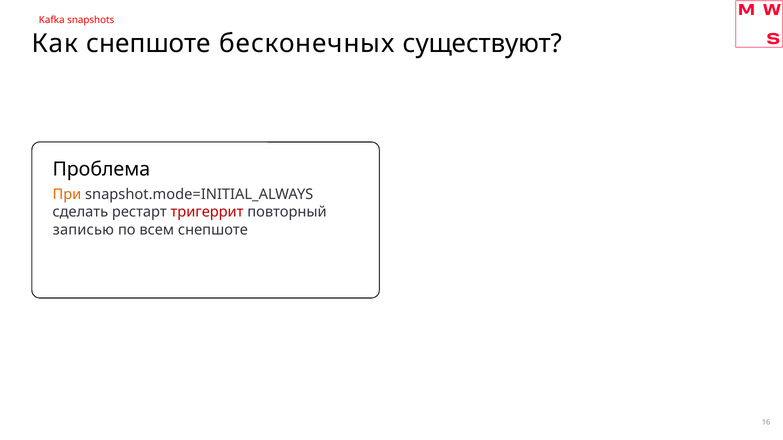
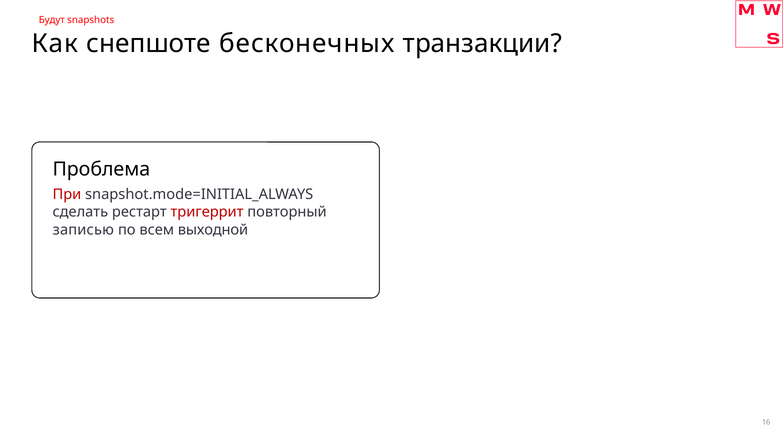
Kafka: Kafka -> Будут (52, 20)
существуют: существуют -> транзакции (482, 44)
При colour: orange -> red (67, 195)
всем снепшоте: снепшоте -> выходной (213, 230)
